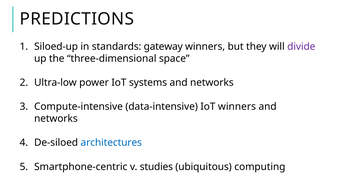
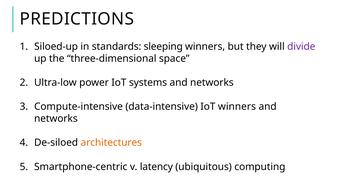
gateway: gateway -> sleeping (163, 47)
architectures colour: blue -> orange (111, 143)
studies: studies -> latency (156, 167)
